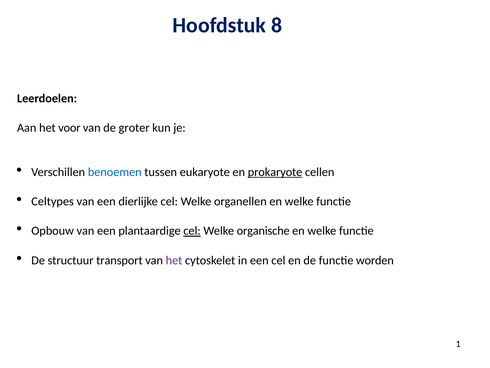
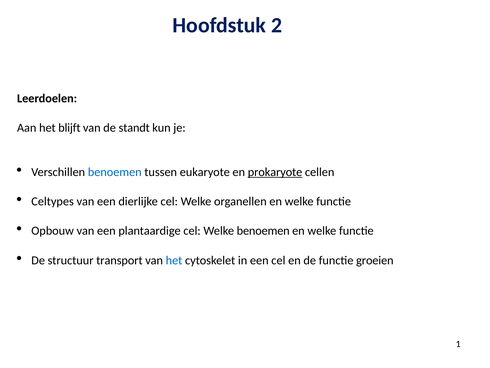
8: 8 -> 2 (277, 25)
voor: voor -> blijft (69, 128)
groter: groter -> standt (134, 128)
cel underline: present -> none (192, 231)
Welke organische: organische -> benoemen (263, 231)
het colour: purple -> blue (174, 260)
worden: worden -> groeien (375, 260)
